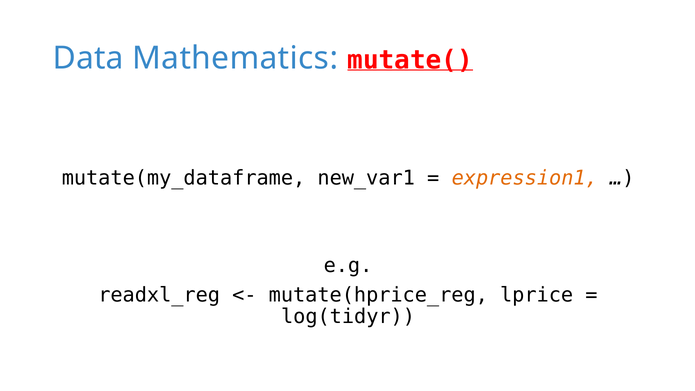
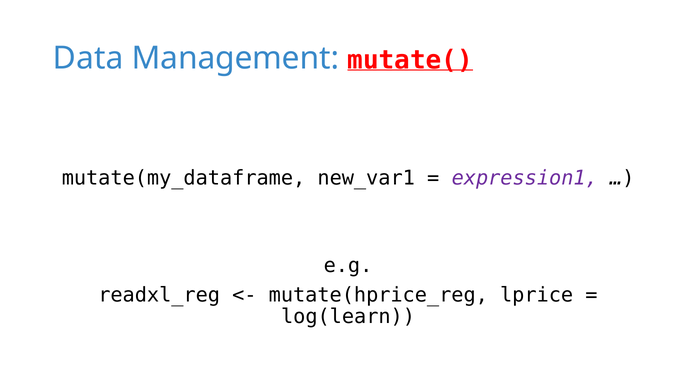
Mathematics: Mathematics -> Management (235, 58)
expression1 colour: orange -> purple (525, 178)
log(tidyr: log(tidyr -> log(learn (348, 317)
